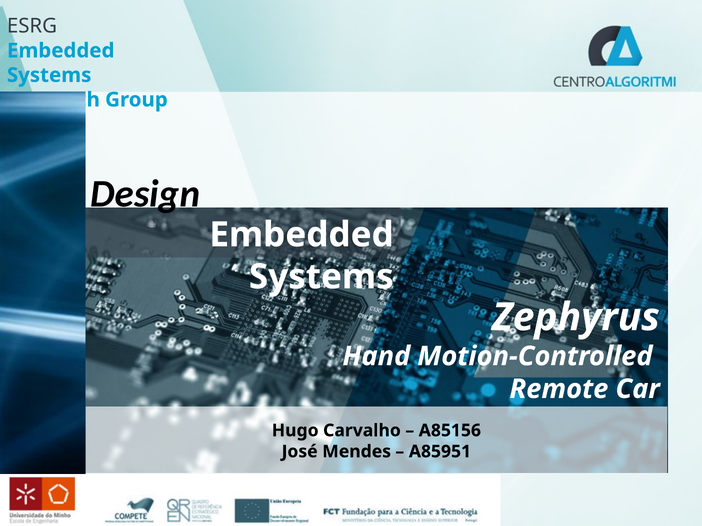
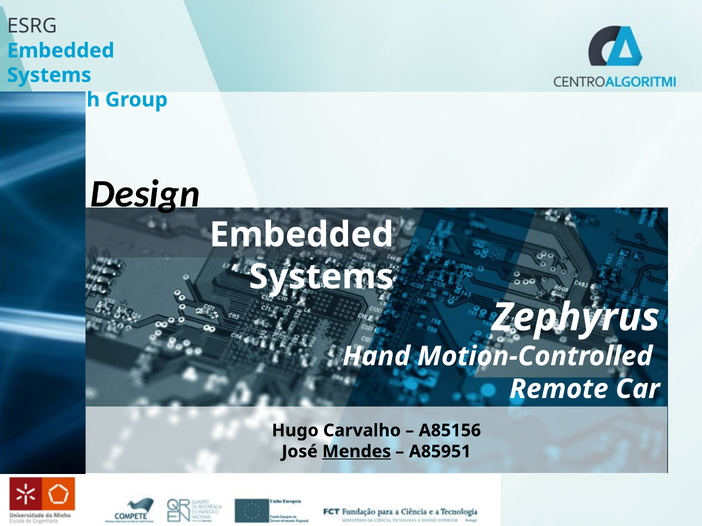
Mendes underline: none -> present (357, 452)
